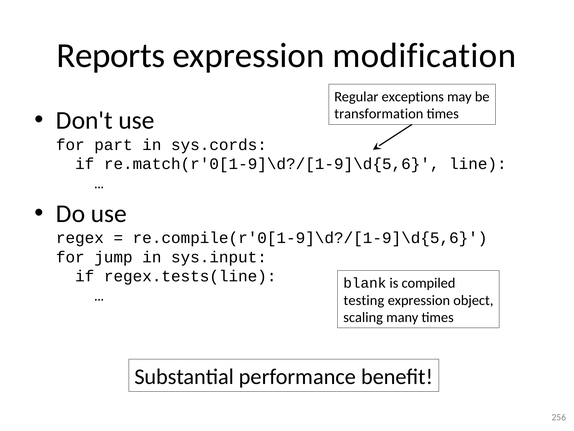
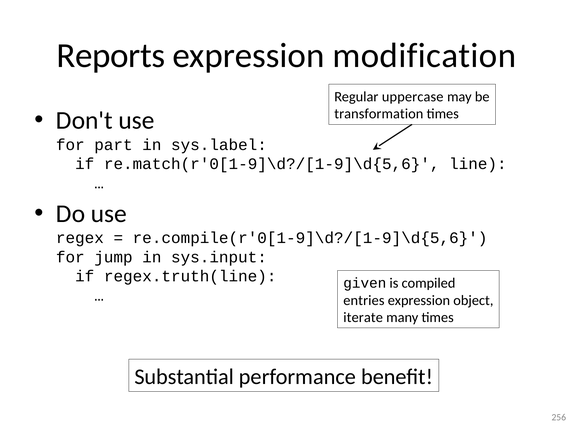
exceptions: exceptions -> uppercase (413, 97)
sys.cords: sys.cords -> sys.label (219, 145)
regex.tests(line: regex.tests(line -> regex.truth(line (190, 276)
blank: blank -> given (365, 283)
testing: testing -> entries (364, 300)
scaling: scaling -> iterate (363, 317)
